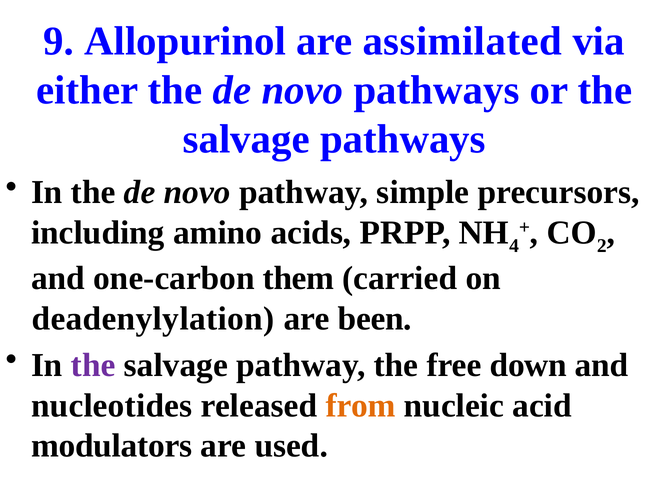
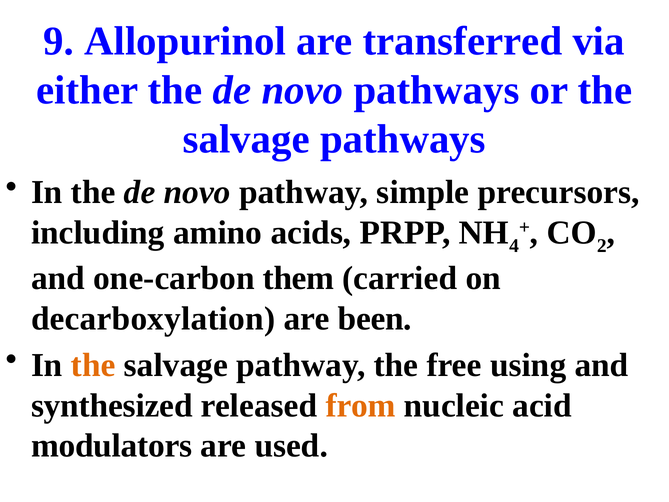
assimilated: assimilated -> transferred (462, 41)
deadenylylation: deadenylylation -> decarboxylation (153, 318)
the colour: purple -> orange (93, 365)
down: down -> using (528, 365)
nucleotides: nucleotides -> synthesized (112, 405)
